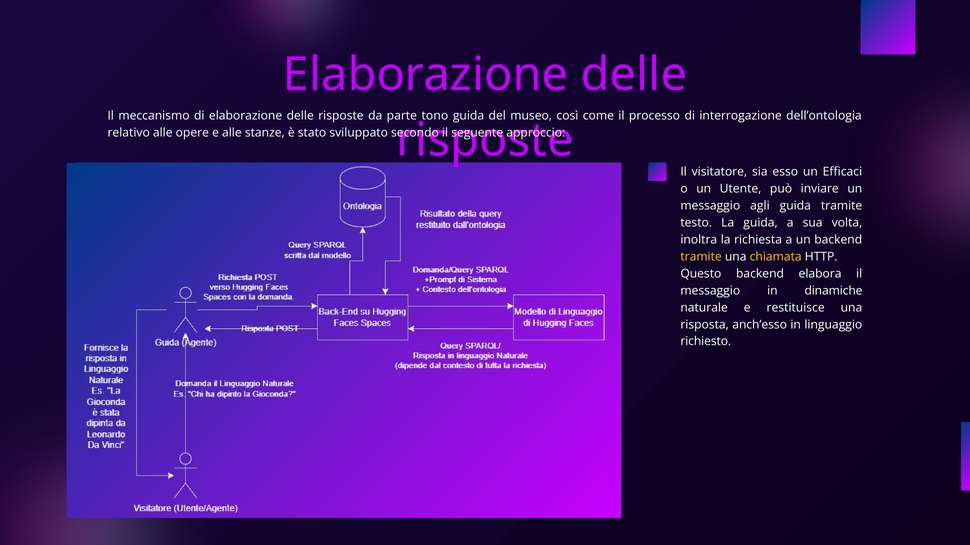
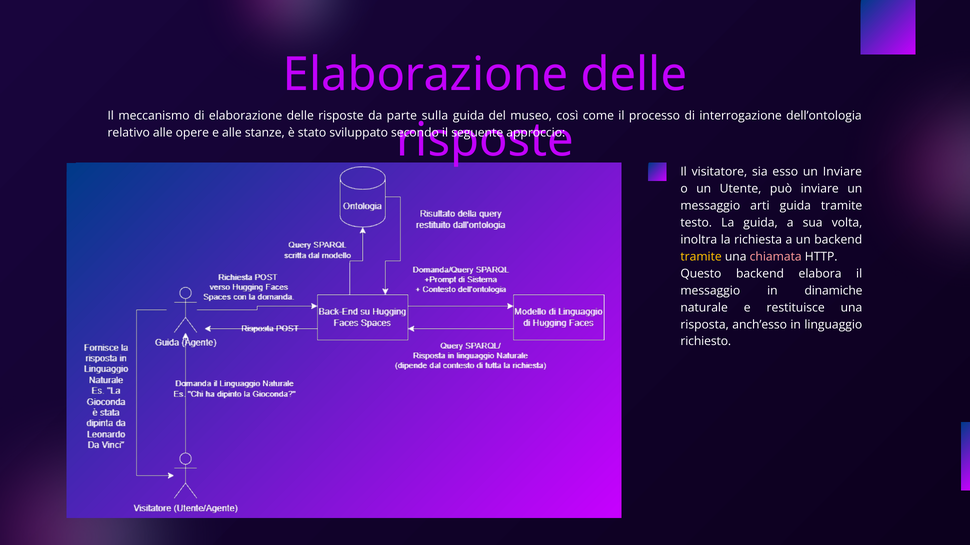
tono: tono -> sulla (435, 116)
un Efficaci: Efficaci -> Inviare (842, 172)
agli: agli -> arti (760, 206)
chiamata colour: yellow -> pink (776, 257)
